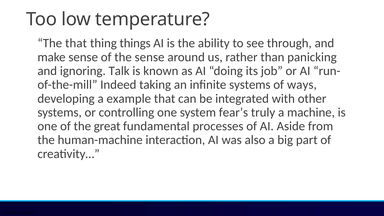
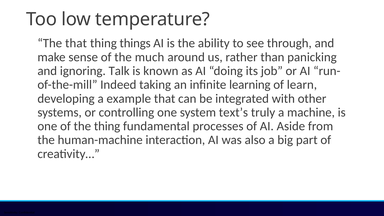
the sense: sense -> much (150, 57)
infinite systems: systems -> learning (250, 85)
ways: ways -> learn (302, 85)
fear’s: fear’s -> text’s (233, 112)
the great: great -> thing (107, 126)
